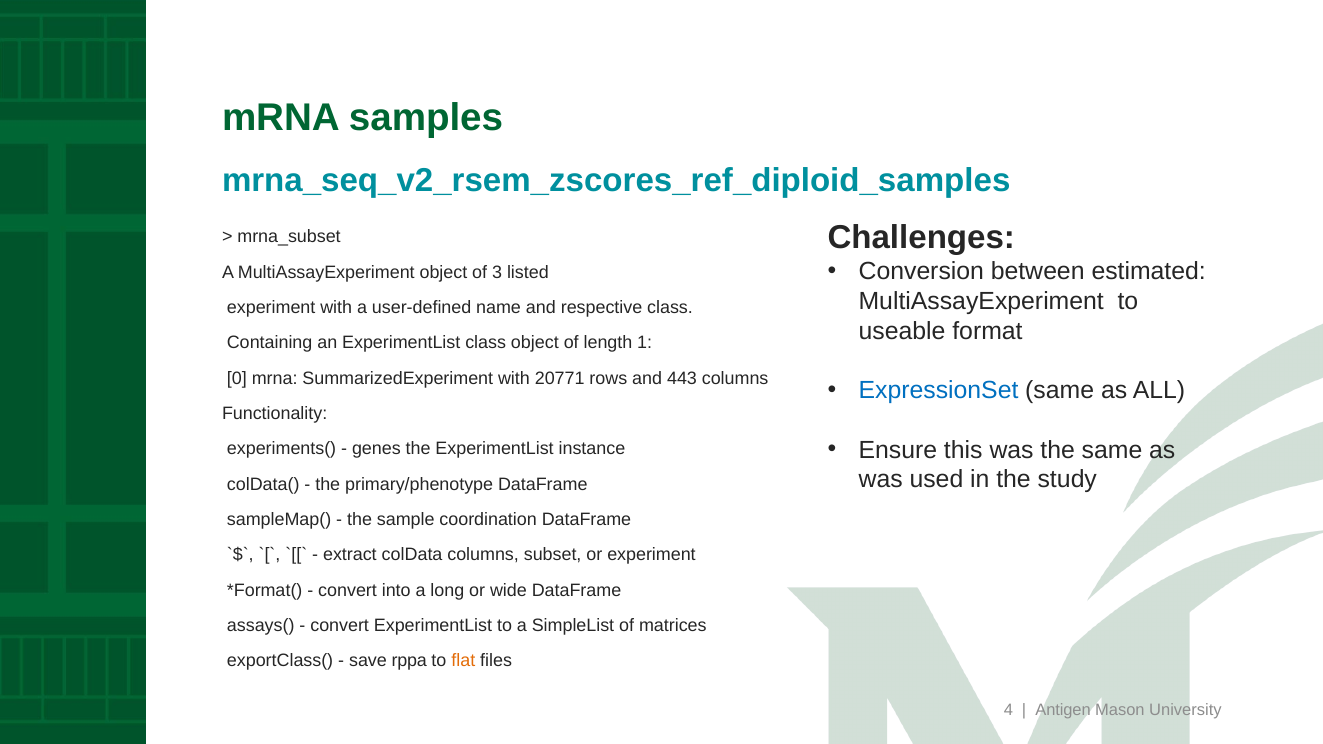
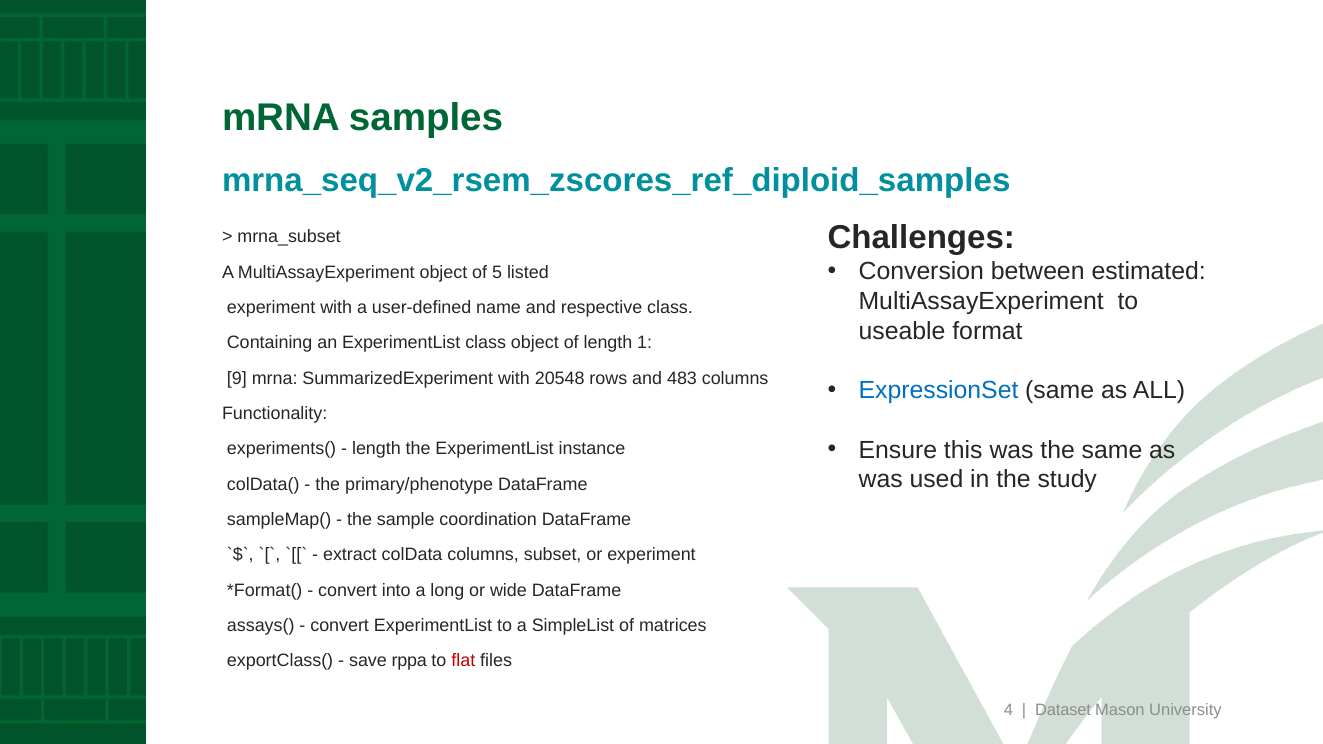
3: 3 -> 5 (497, 272)
0: 0 -> 9 (237, 378)
20771: 20771 -> 20548 (560, 378)
443: 443 -> 483 (682, 378)
genes: genes -> length (376, 449)
flat colour: orange -> red (463, 661)
Antigen: Antigen -> Dataset (1063, 711)
